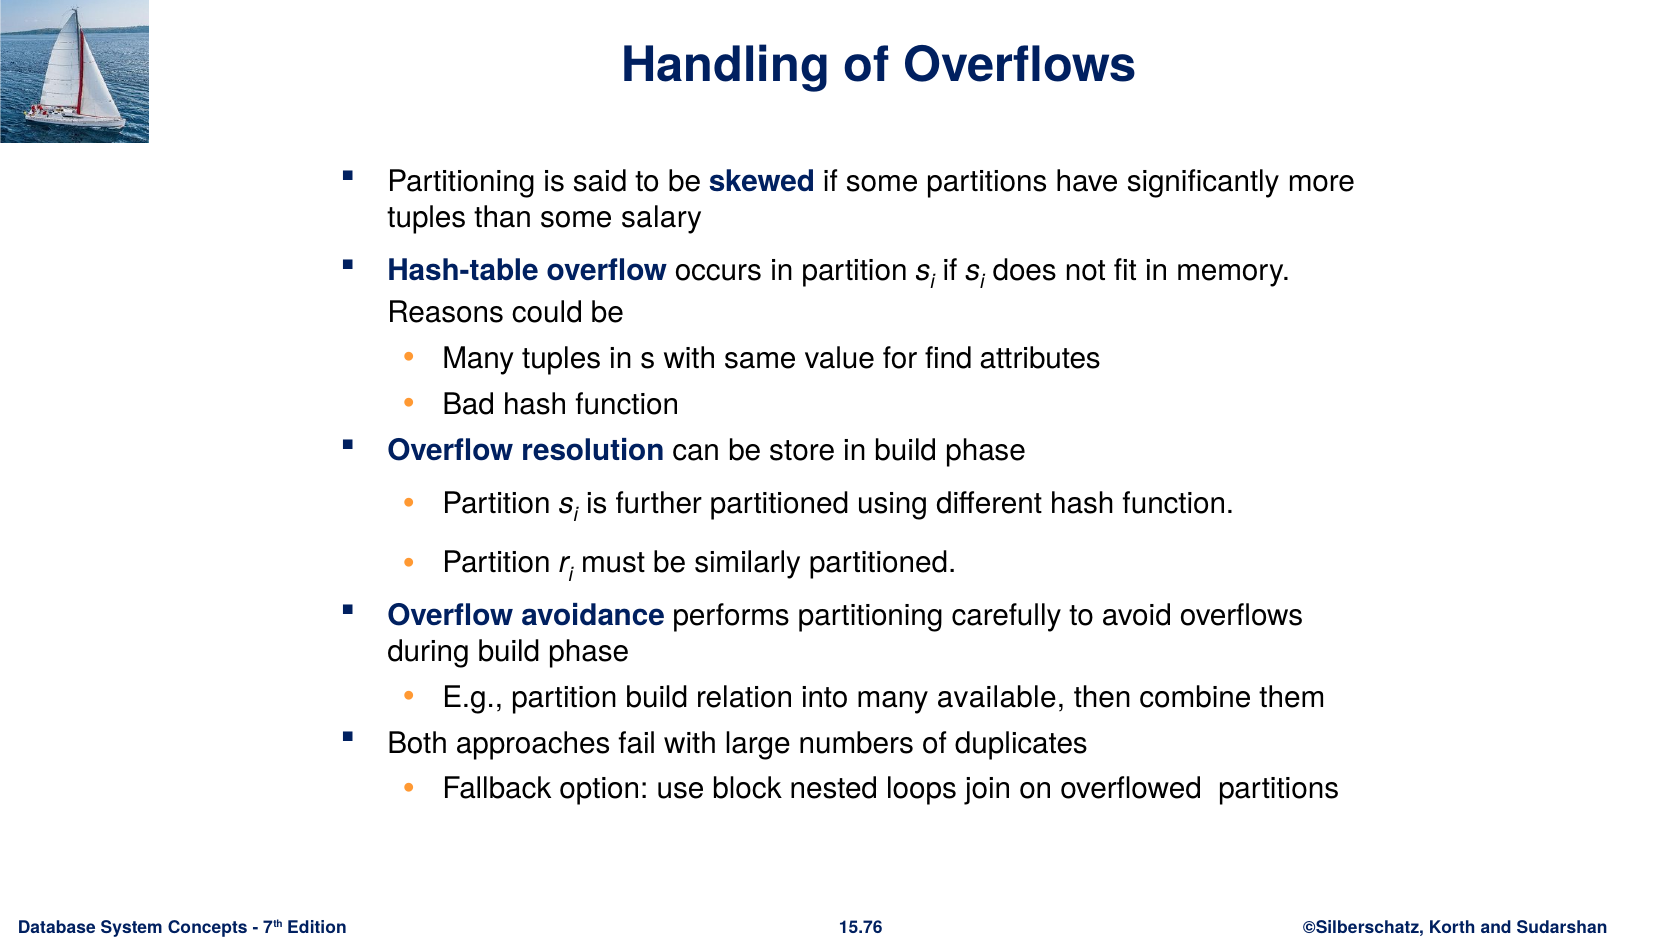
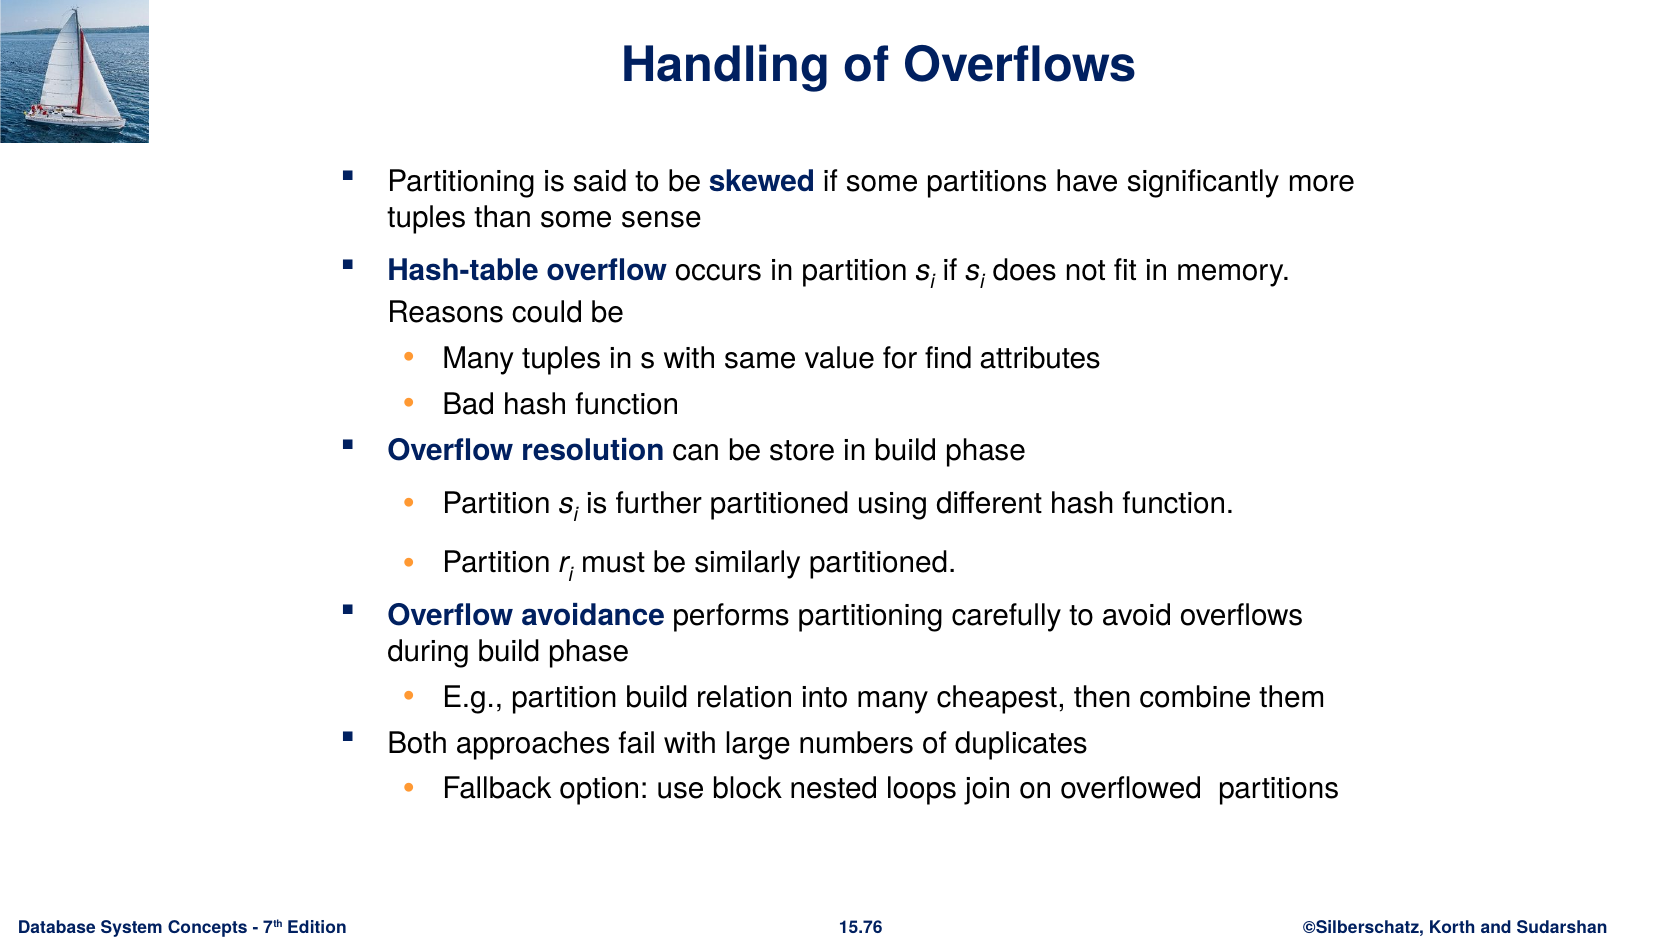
salary: salary -> sense (661, 217)
available: available -> cheapest (1001, 697)
